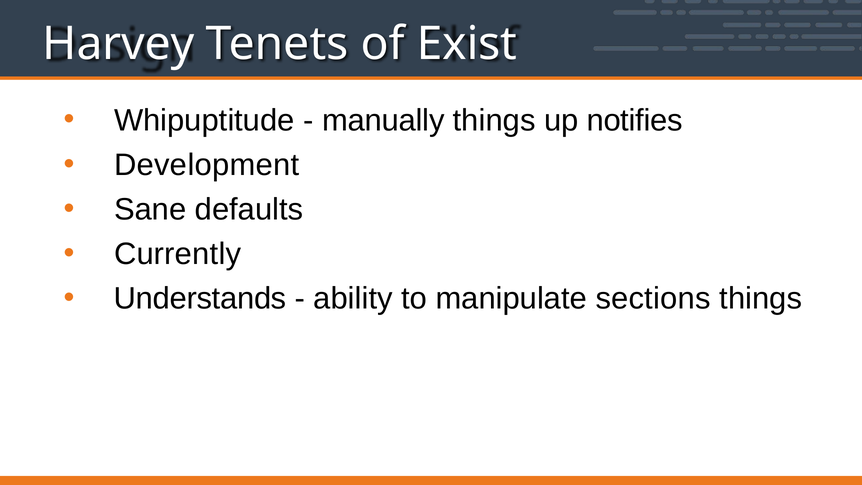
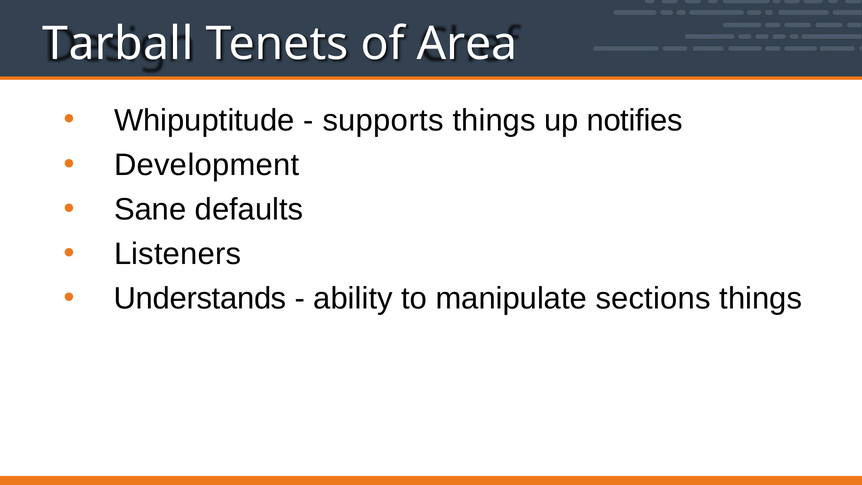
Harvey: Harvey -> Tarball (118, 44)
Exist: Exist -> Area (467, 44)
manually: manually -> supports (383, 120)
Currently: Currently -> Listeners (178, 254)
